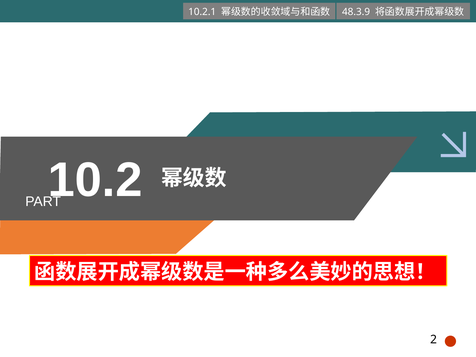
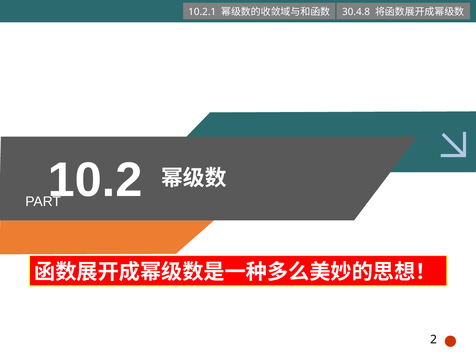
48.3.9: 48.3.9 -> 30.4.8 (356, 12)
